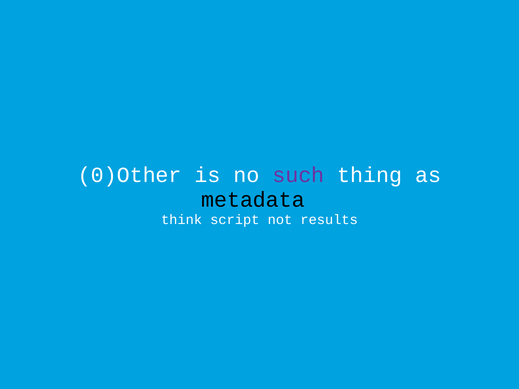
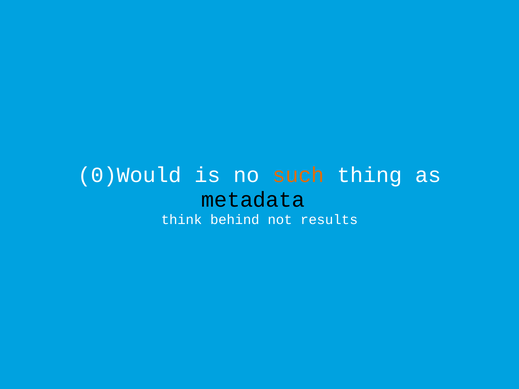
0)Other: 0)Other -> 0)Would (130, 175)
such colour: purple -> orange (298, 175)
script: script -> behind (235, 220)
